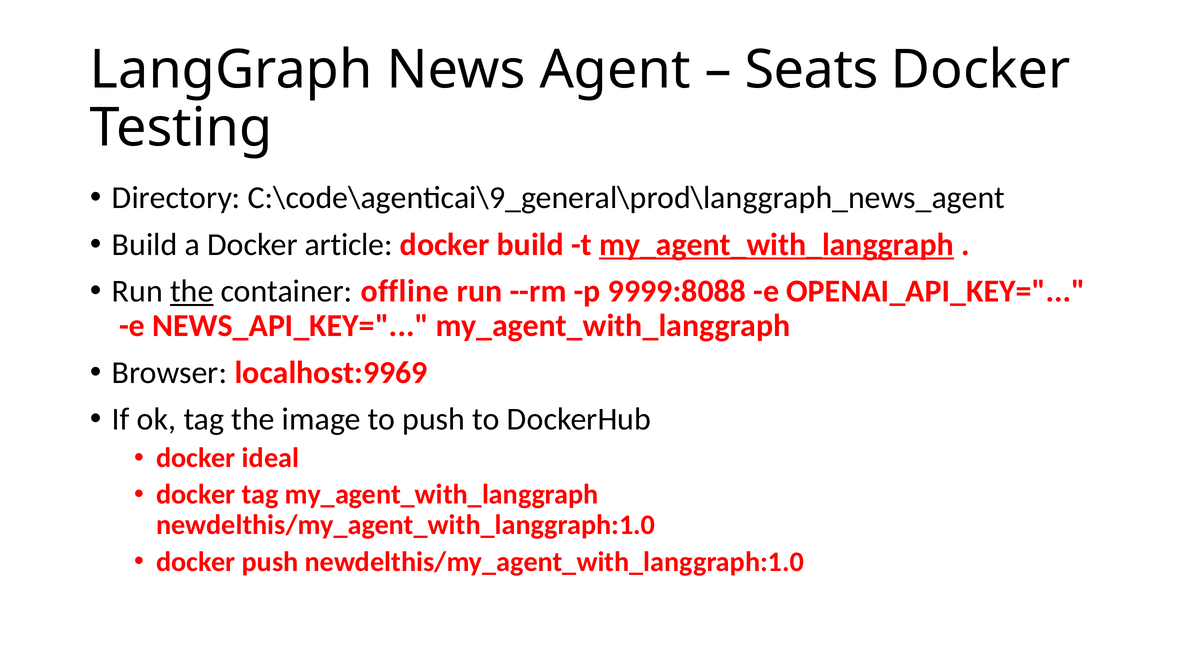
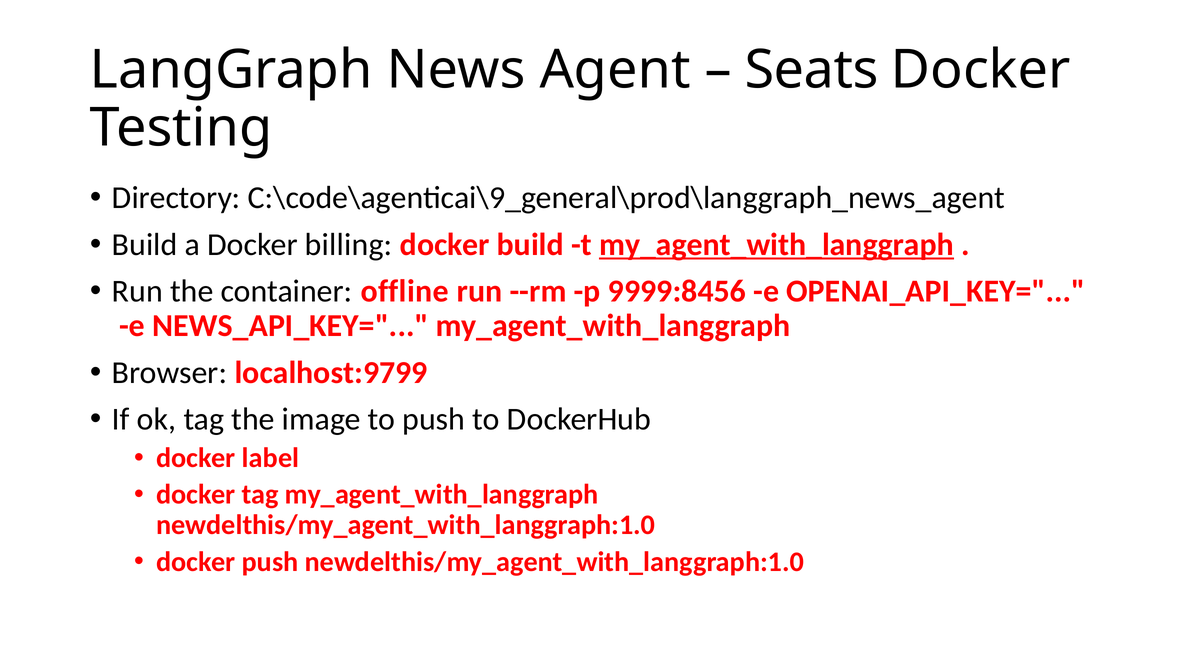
article: article -> billing (349, 245)
the underline: present -> none (192, 291)
9999:8088: 9999:8088 -> 9999:8456 (677, 291)
localhost:9969: localhost:9969 -> localhost:9799 (331, 373)
ideal: ideal -> label (271, 458)
